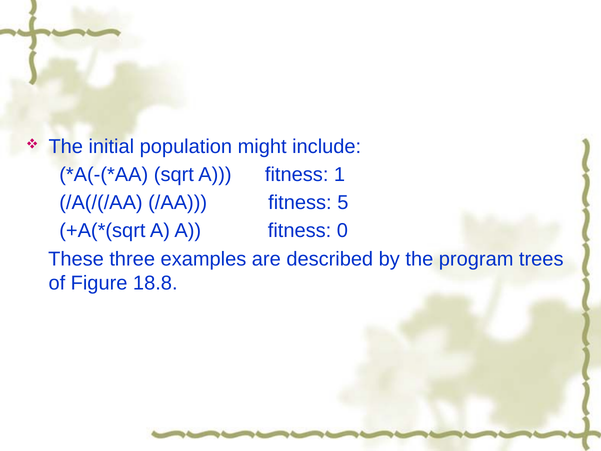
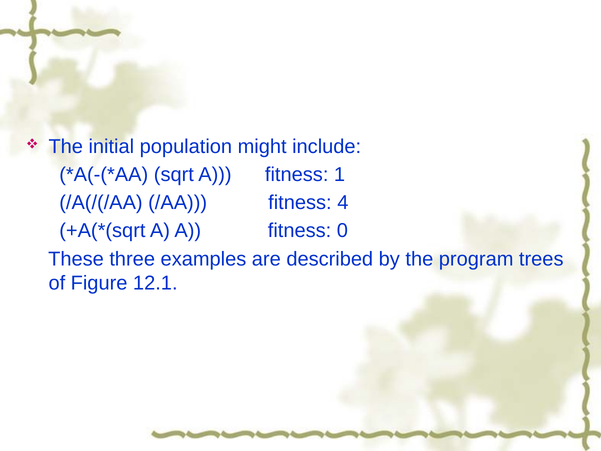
5: 5 -> 4 (343, 203)
18.8: 18.8 -> 12.1 (155, 283)
